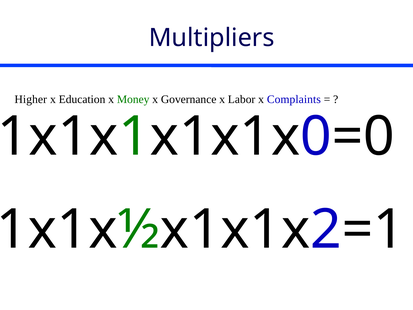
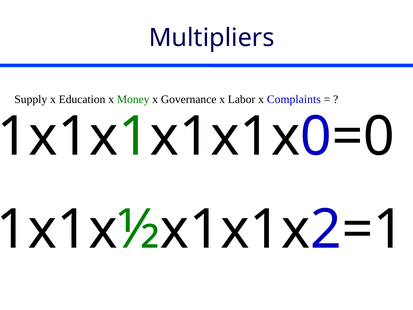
Higher: Higher -> Supply (31, 99)
